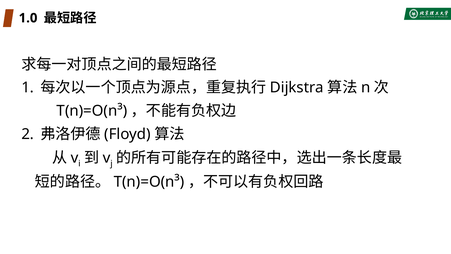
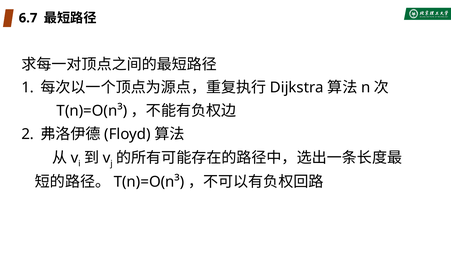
1.0: 1.0 -> 6.7 (28, 18)
